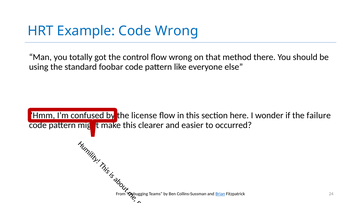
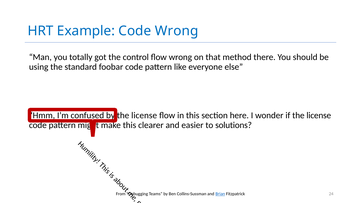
if the failure: failure -> license (319, 115)
occurred: occurred -> solutions (234, 125)
